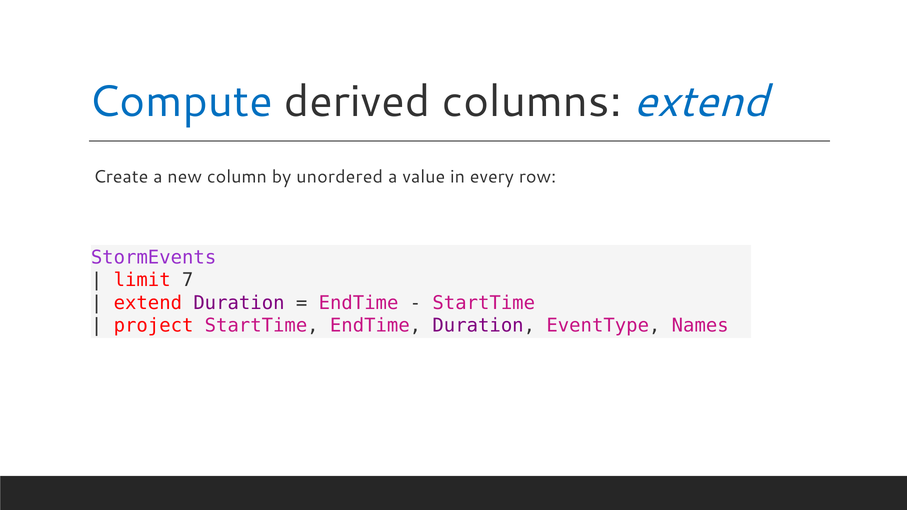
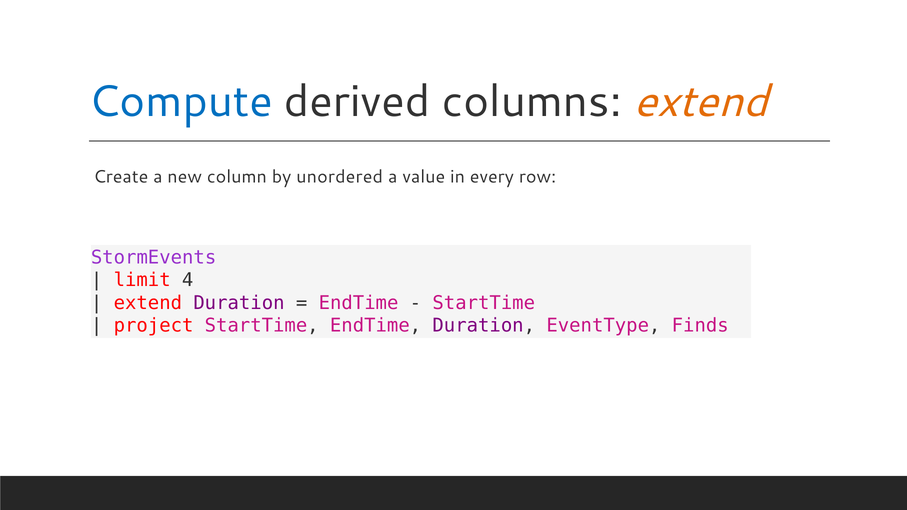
extend colour: blue -> orange (701, 102)
7: 7 -> 4 (188, 280)
Names: Names -> Finds (700, 326)
